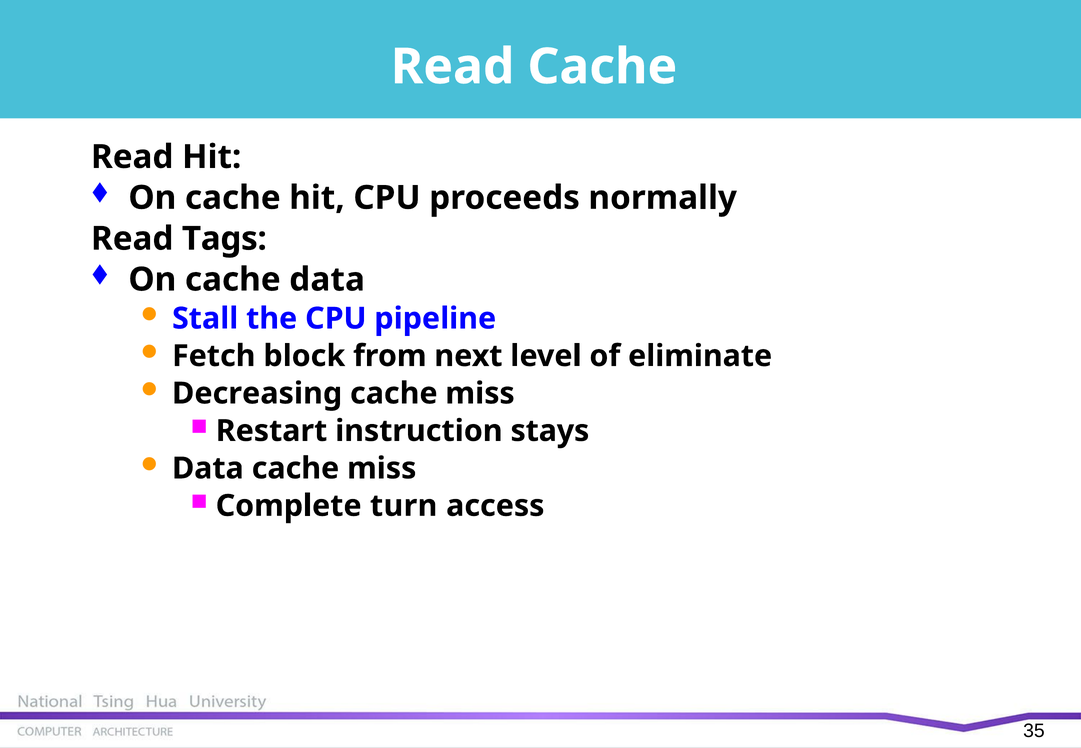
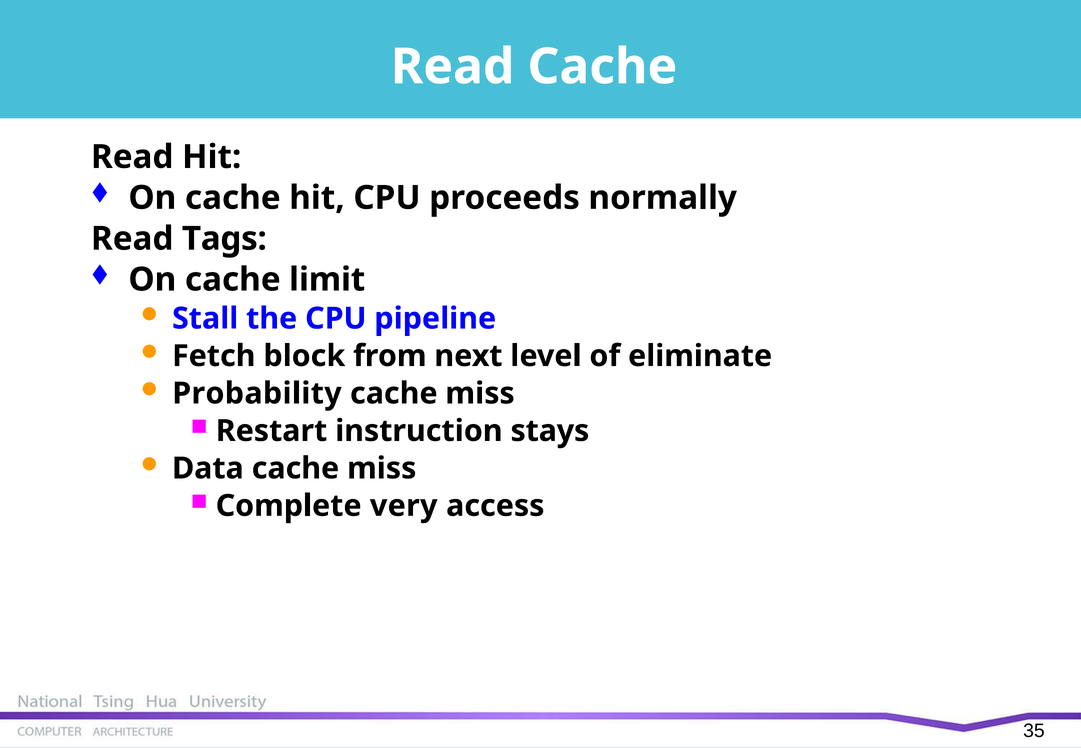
cache data: data -> limit (327, 280)
Decreasing: Decreasing -> Probability (257, 394)
turn: turn -> very (404, 506)
